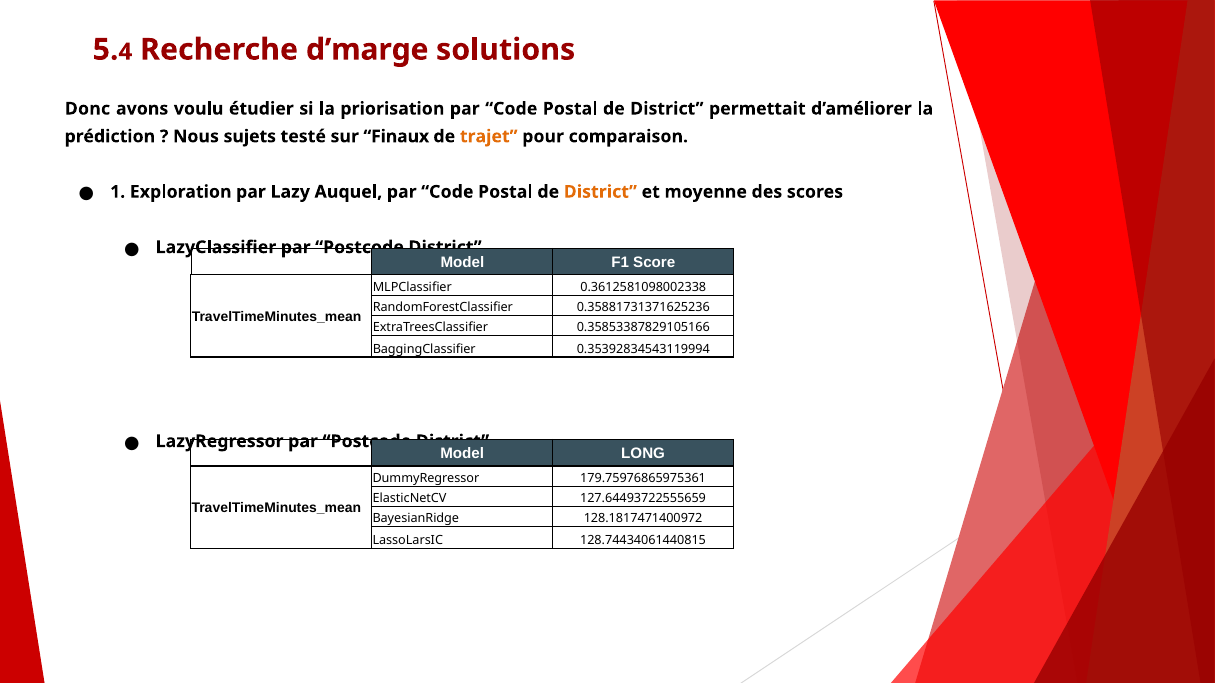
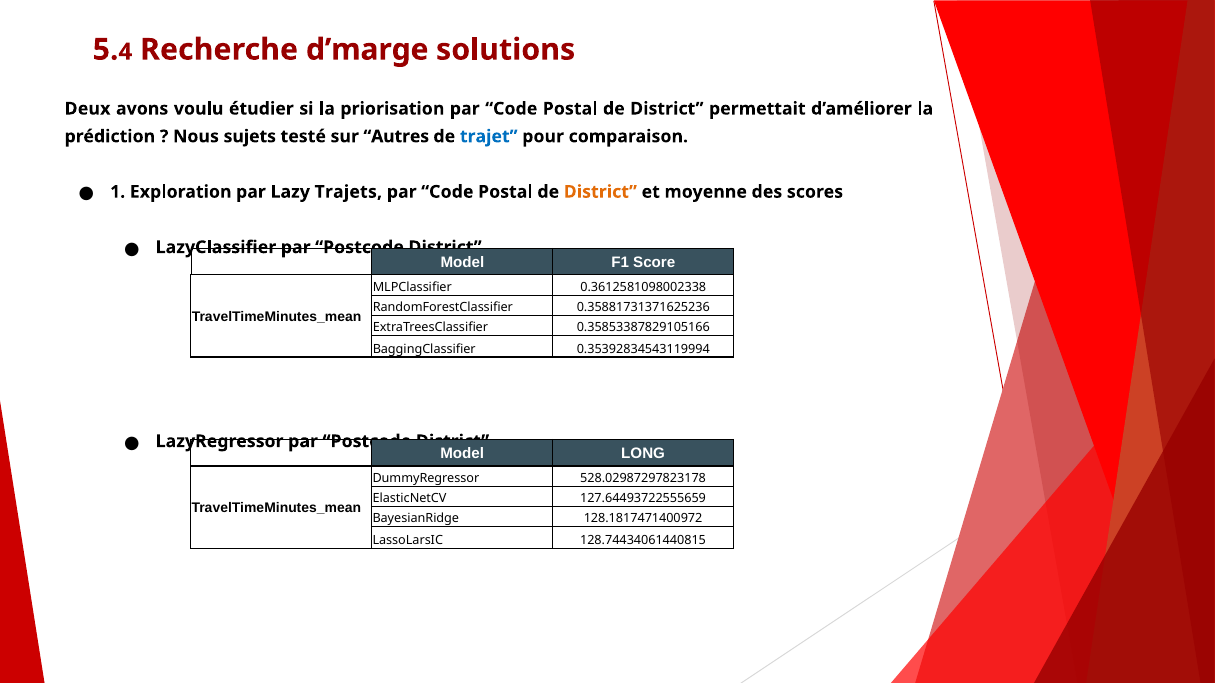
Donc: Donc -> Deux (87, 109)
Finaux: Finaux -> Autres (396, 137)
trajet colour: orange -> blue (489, 137)
Auquel: Auquel -> Trajets (348, 192)
179.75976865975361: 179.75976865975361 -> 528.02987297823178 (643, 479)
